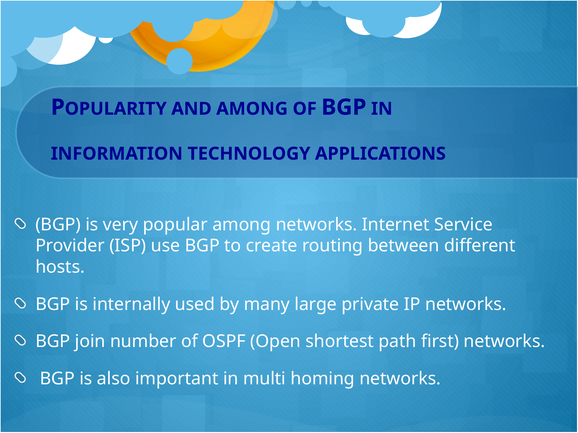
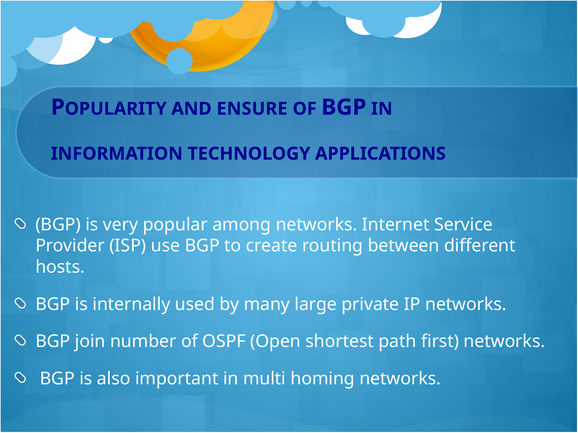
AND AMONG: AMONG -> ENSURE (252, 109)
